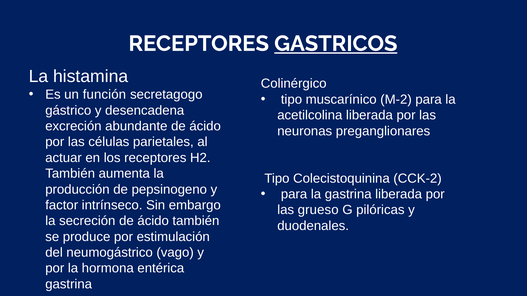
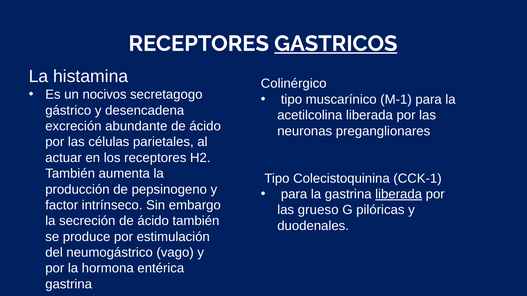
función: función -> nocivos (105, 95)
M-2: M-2 -> M-1 (396, 100)
CCK-2: CCK-2 -> CCK-1 (418, 179)
liberada underline: none -> present (399, 194)
